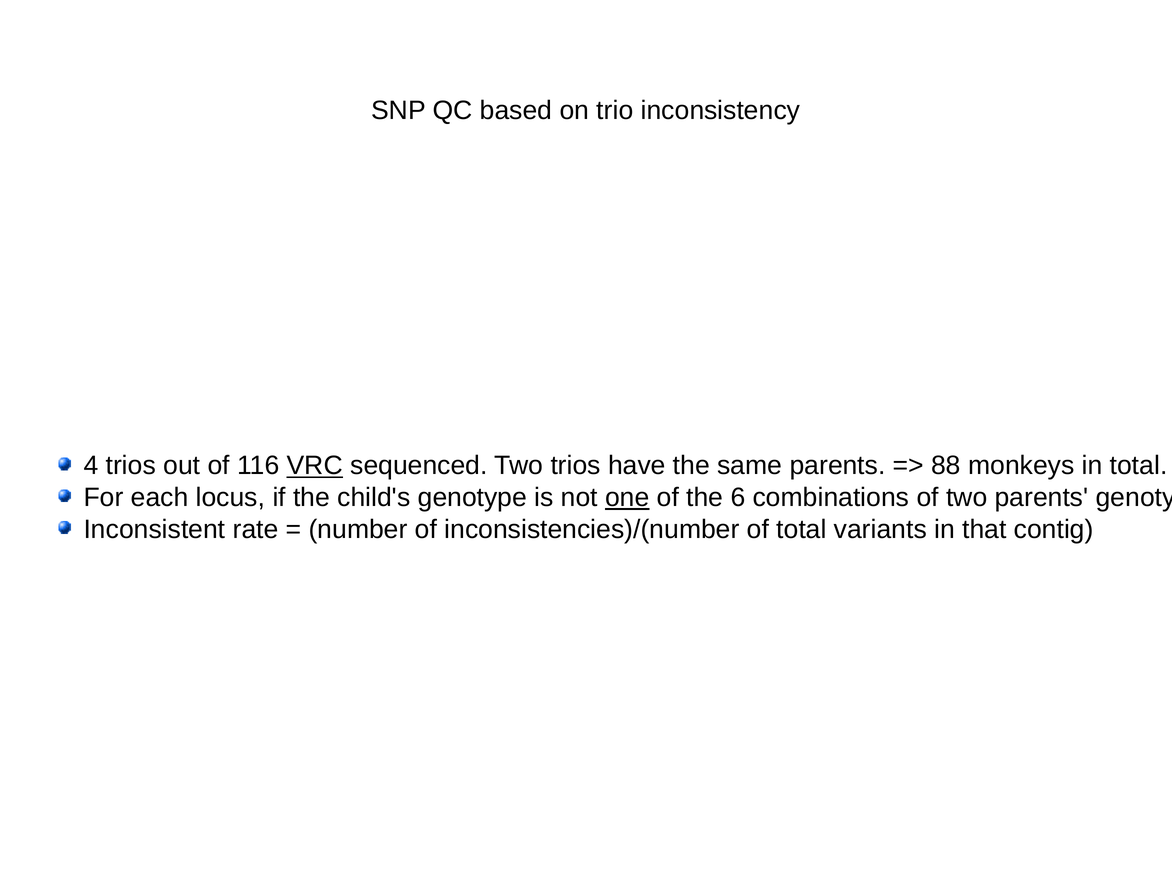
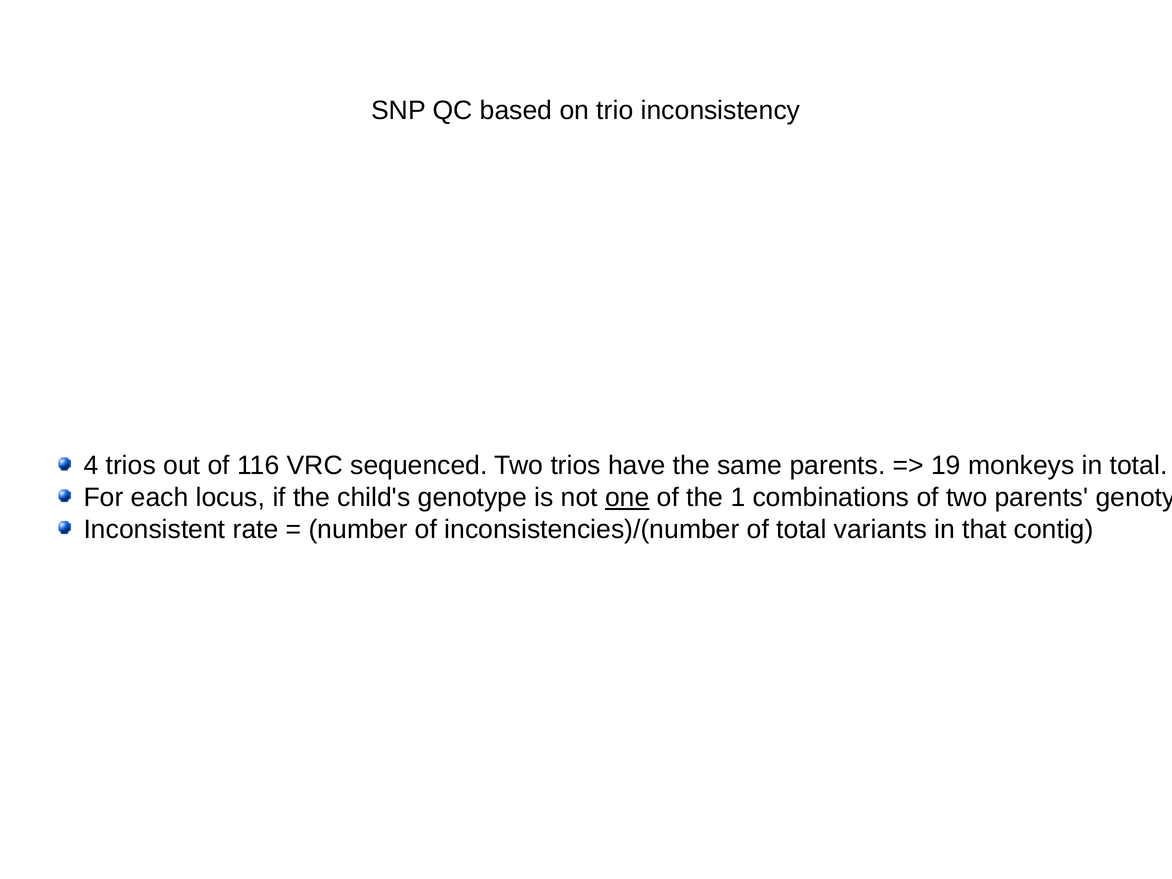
VRC underline: present -> none (315, 466)
88: 88 -> 19 (946, 466)
6: 6 -> 1 (738, 498)
